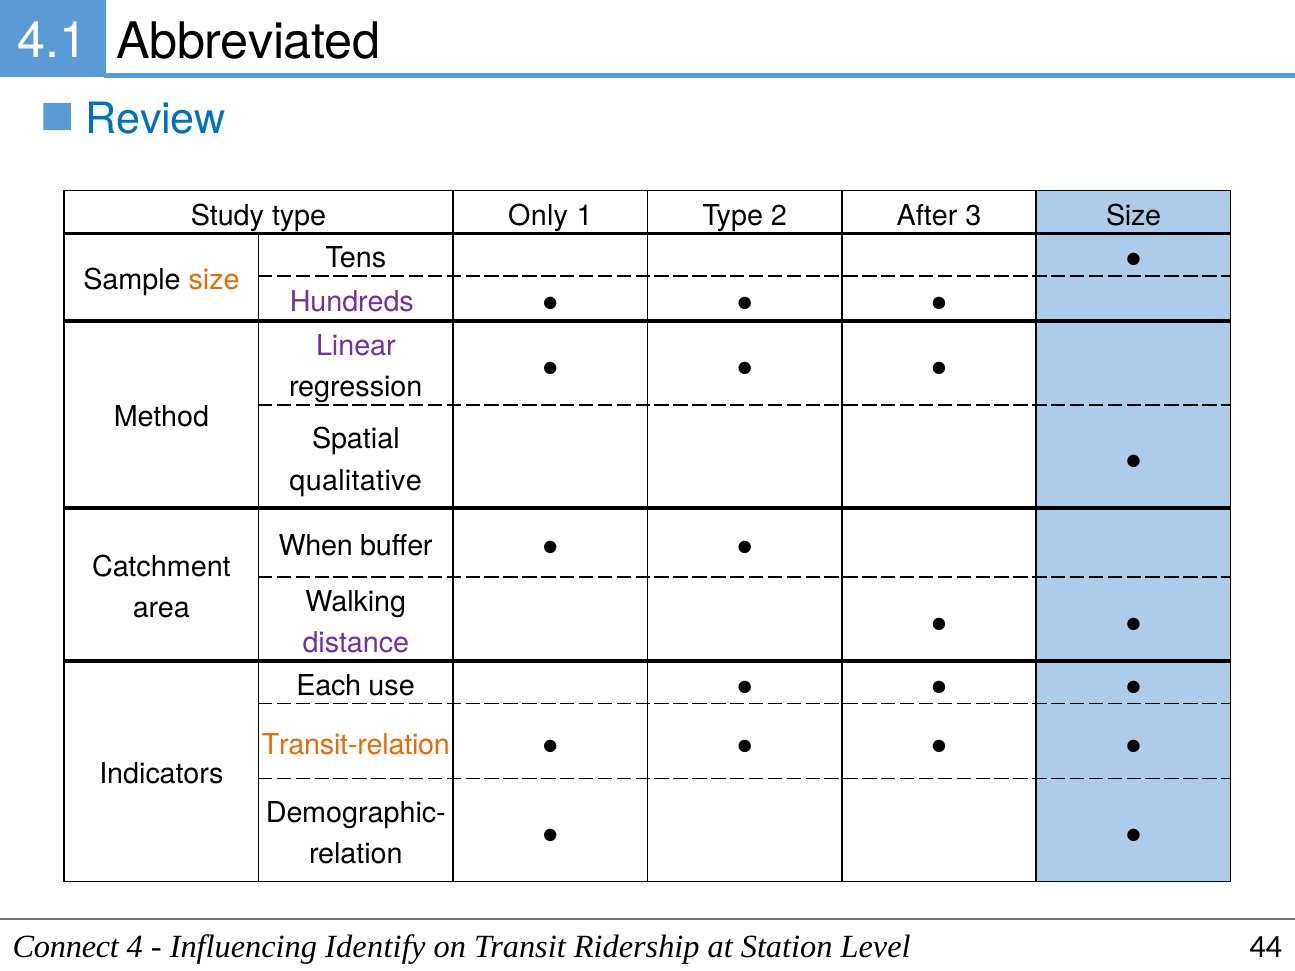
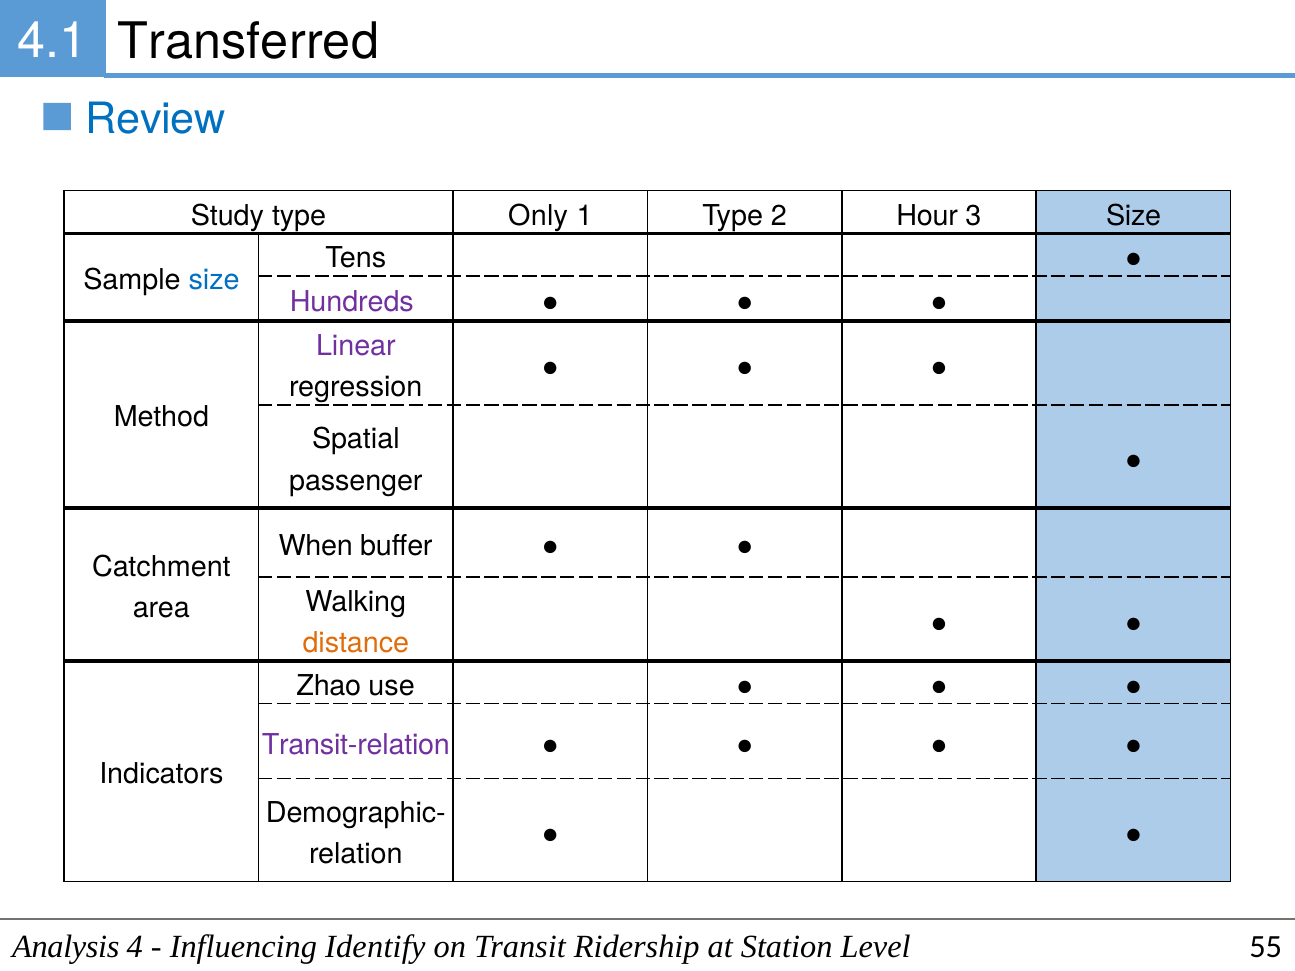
Abbreviated: Abbreviated -> Transferred (248, 41)
After: After -> Hour (927, 216)
size colour: orange -> blue (214, 280)
qualitative: qualitative -> passenger (356, 481)
distance colour: purple -> orange (356, 643)
Each: Each -> Zhao (329, 686)
Transit-relation colour: orange -> purple (356, 745)
Connect: Connect -> Analysis (66, 947)
44: 44 -> 55 (1266, 947)
